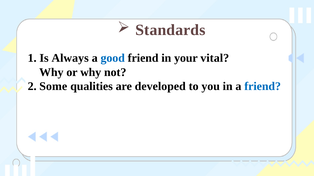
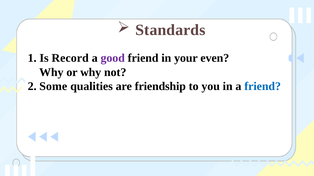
Always: Always -> Record (70, 58)
good colour: blue -> purple (113, 58)
vital: vital -> even (215, 58)
developed: developed -> friendship (160, 87)
